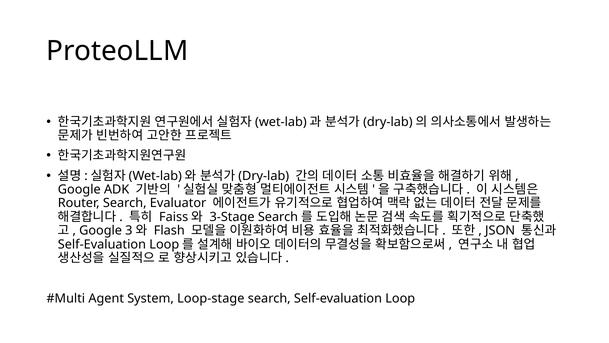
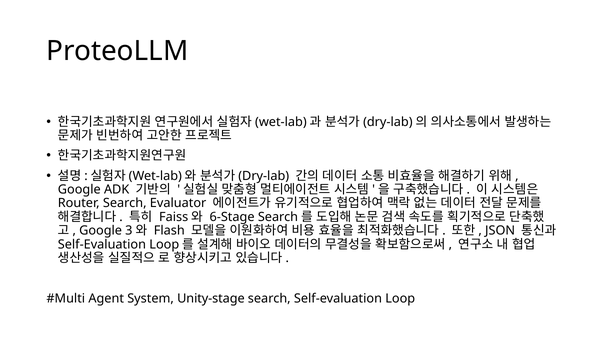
3-Stage: 3-Stage -> 6-Stage (232, 217)
Loop-stage: Loop-stage -> Unity-stage (211, 298)
